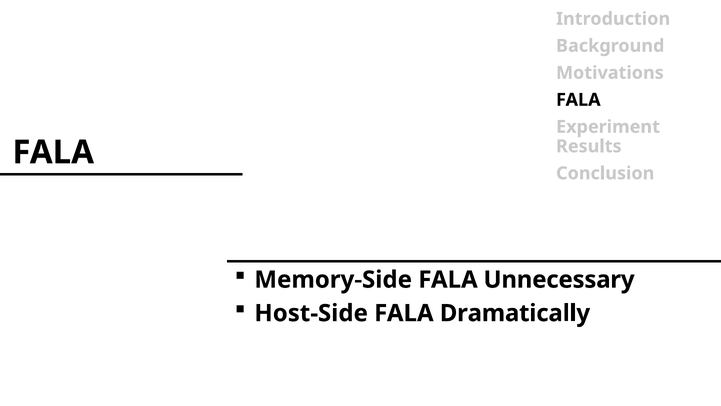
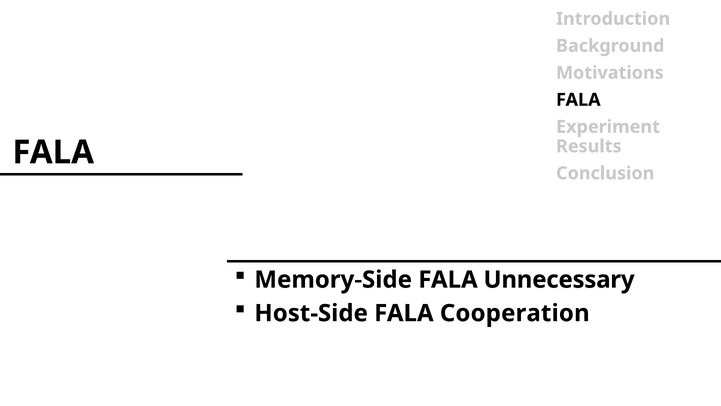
Dramatically: Dramatically -> Cooperation (515, 313)
